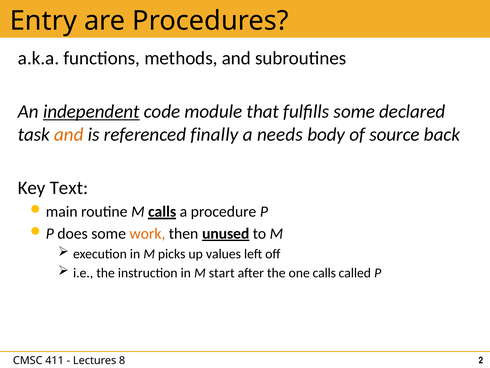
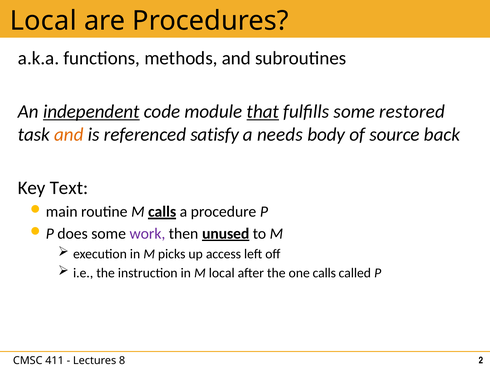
Entry: Entry -> Local (43, 21)
that underline: none -> present (263, 111)
declared: declared -> restored (412, 111)
finally: finally -> satisfy (215, 134)
work colour: orange -> purple (147, 233)
values: values -> access (223, 253)
M start: start -> local (222, 273)
